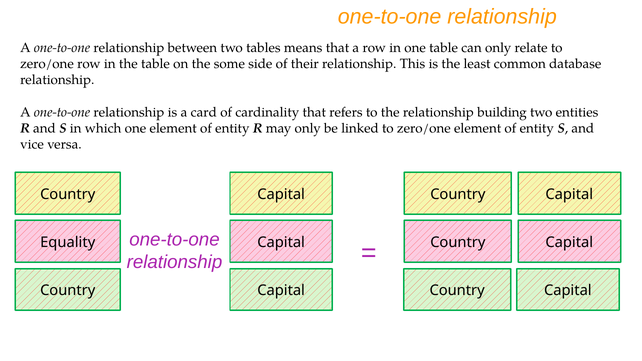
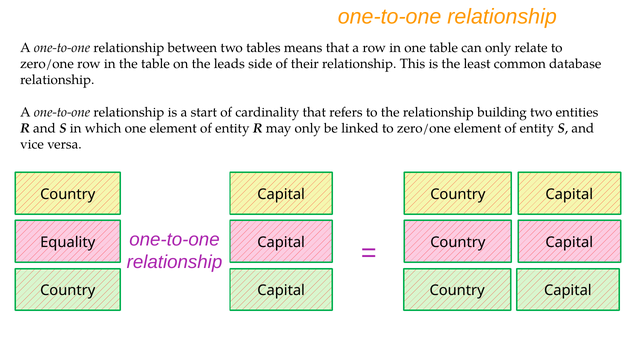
some: some -> leads (229, 64)
card: card -> start (204, 112)
